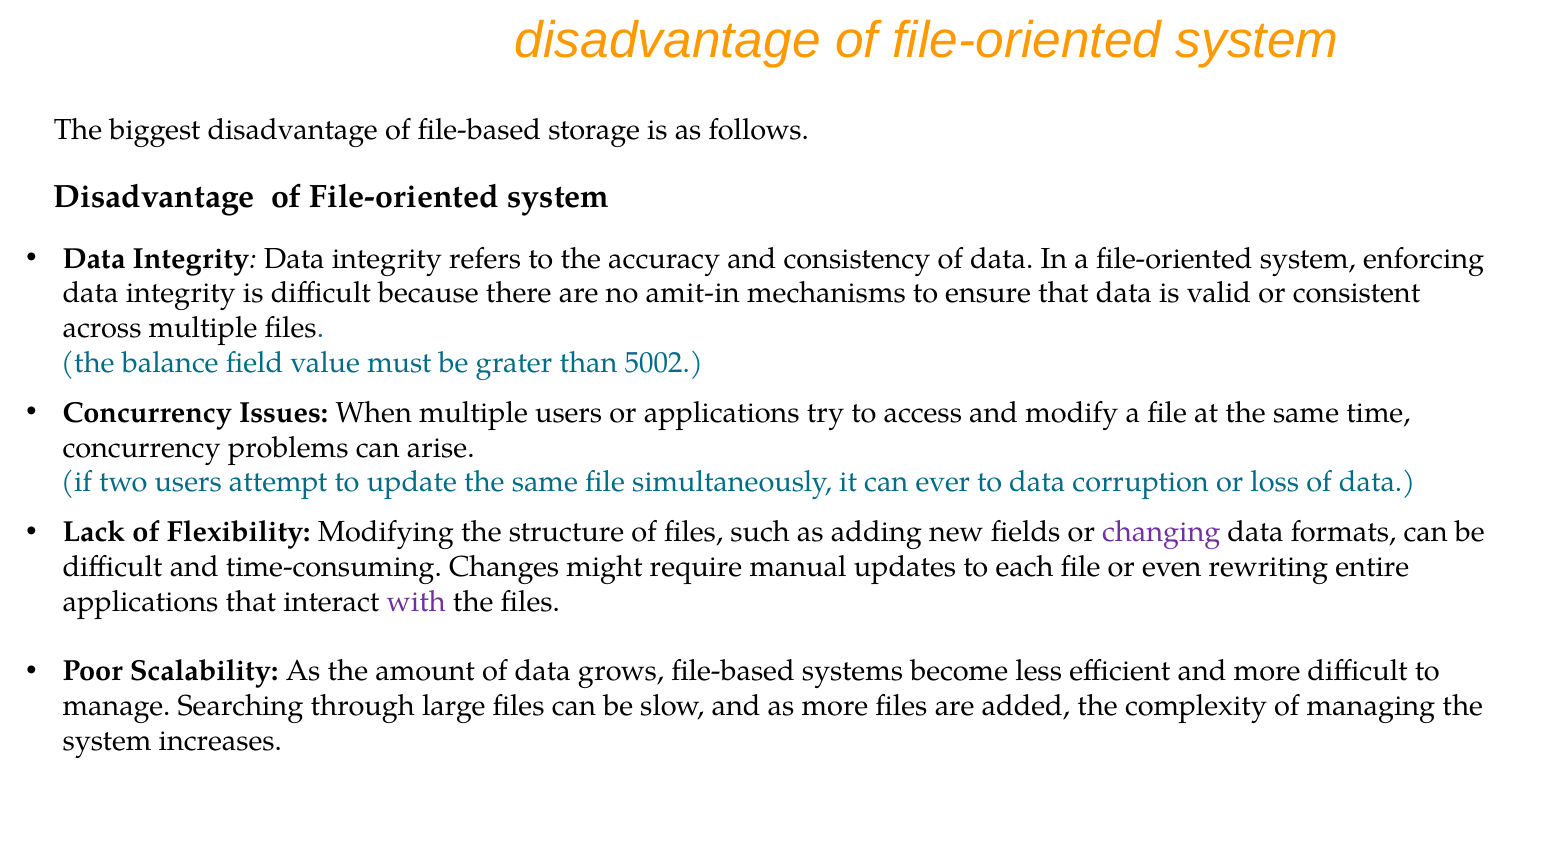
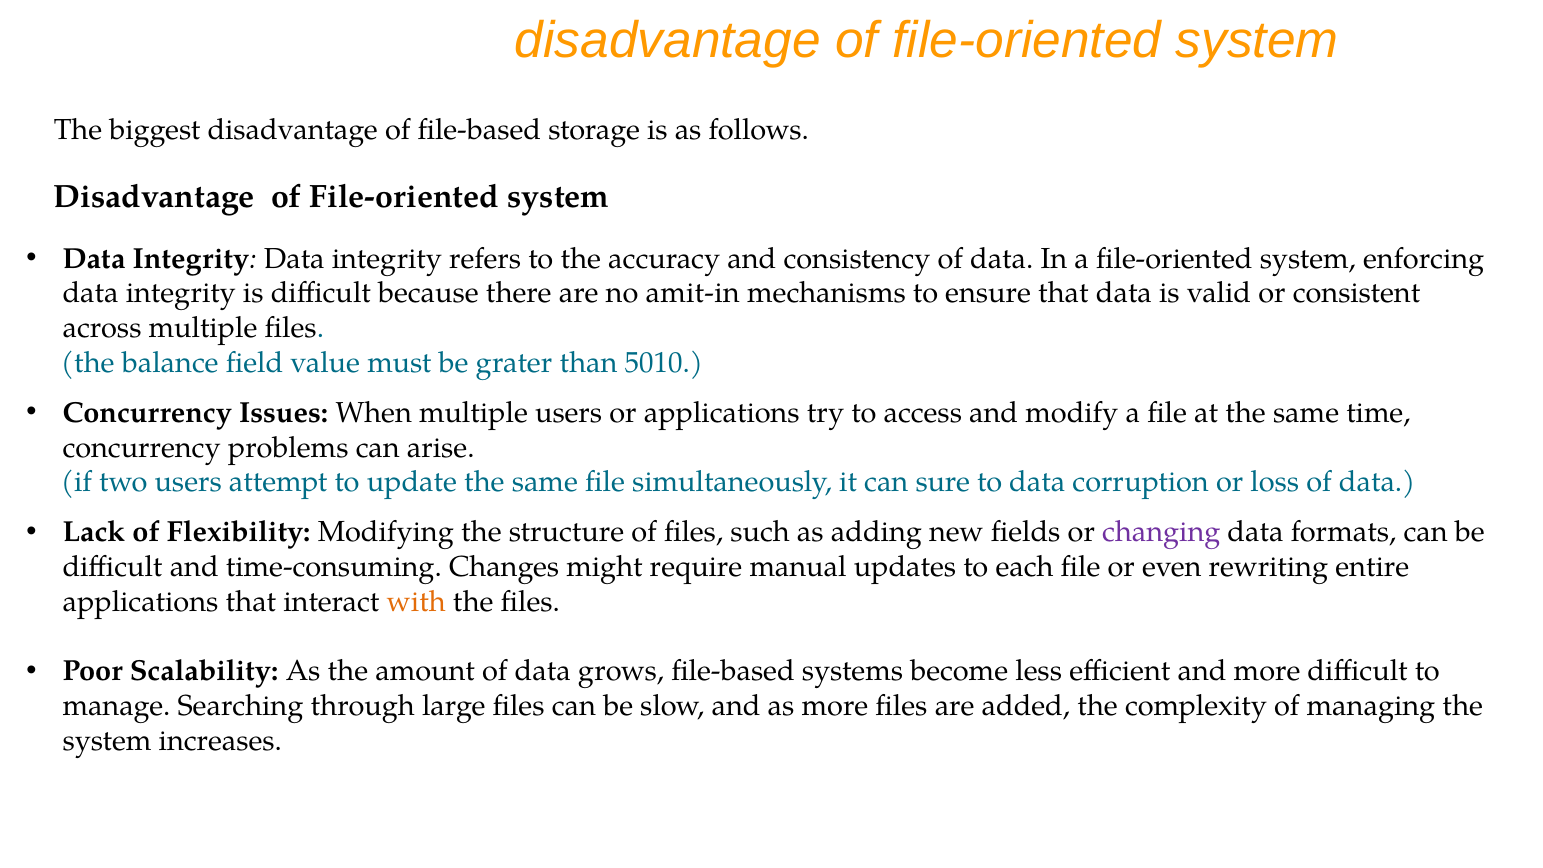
5002: 5002 -> 5010 (664, 363)
ever: ever -> sure (943, 482)
with colour: purple -> orange (416, 602)
